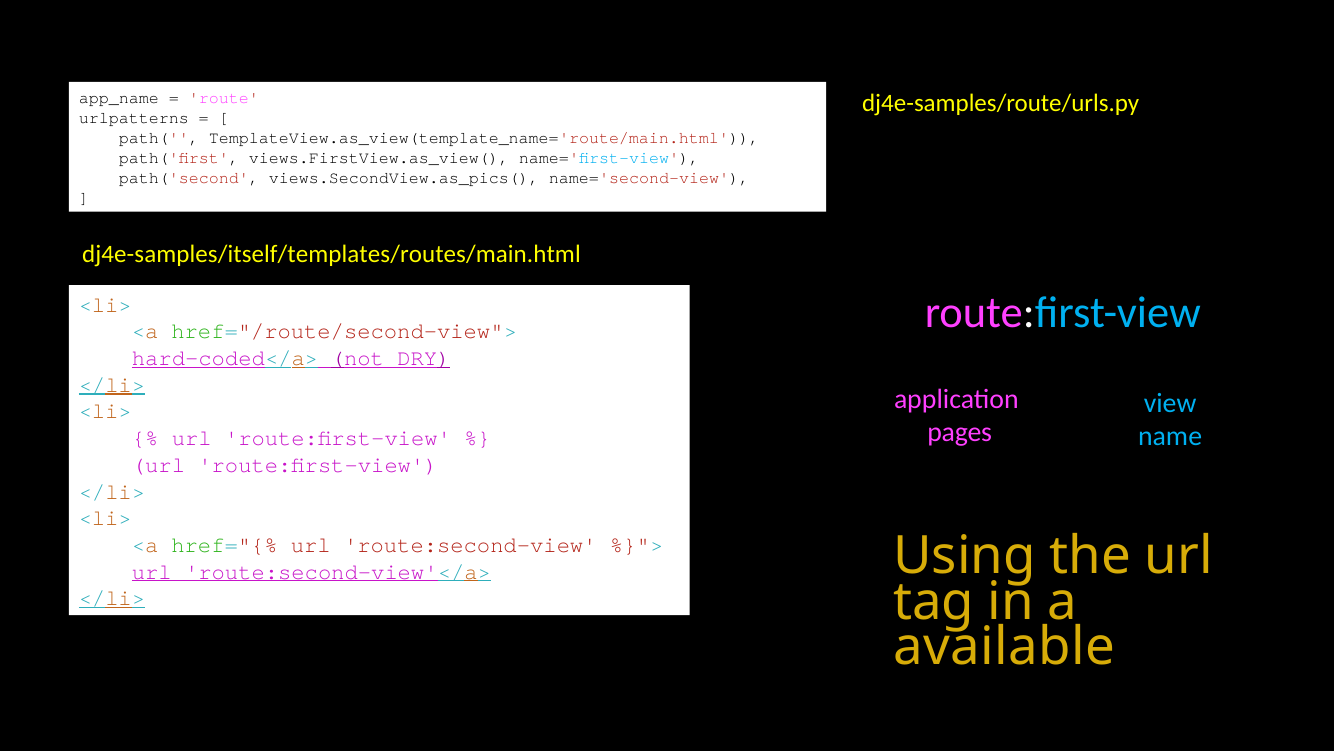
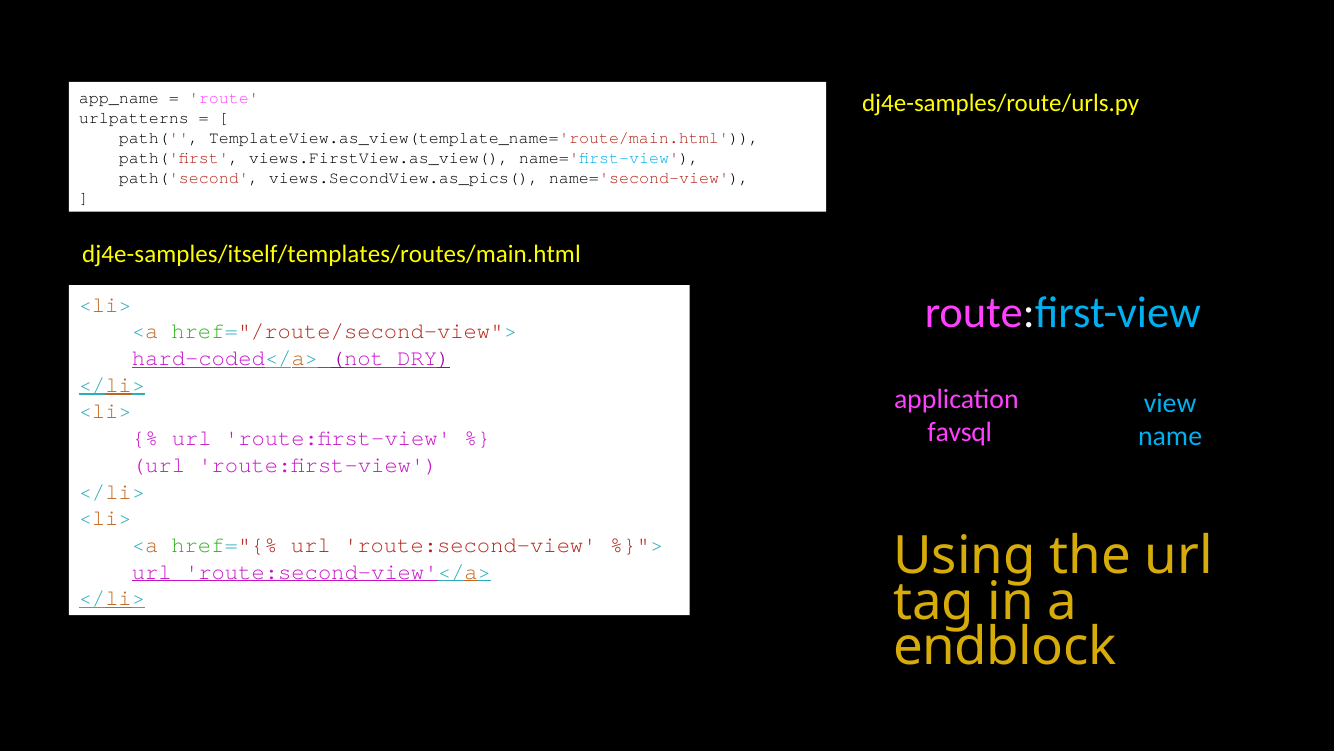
pages: pages -> favsql (960, 432)
available: available -> endblock (1005, 647)
